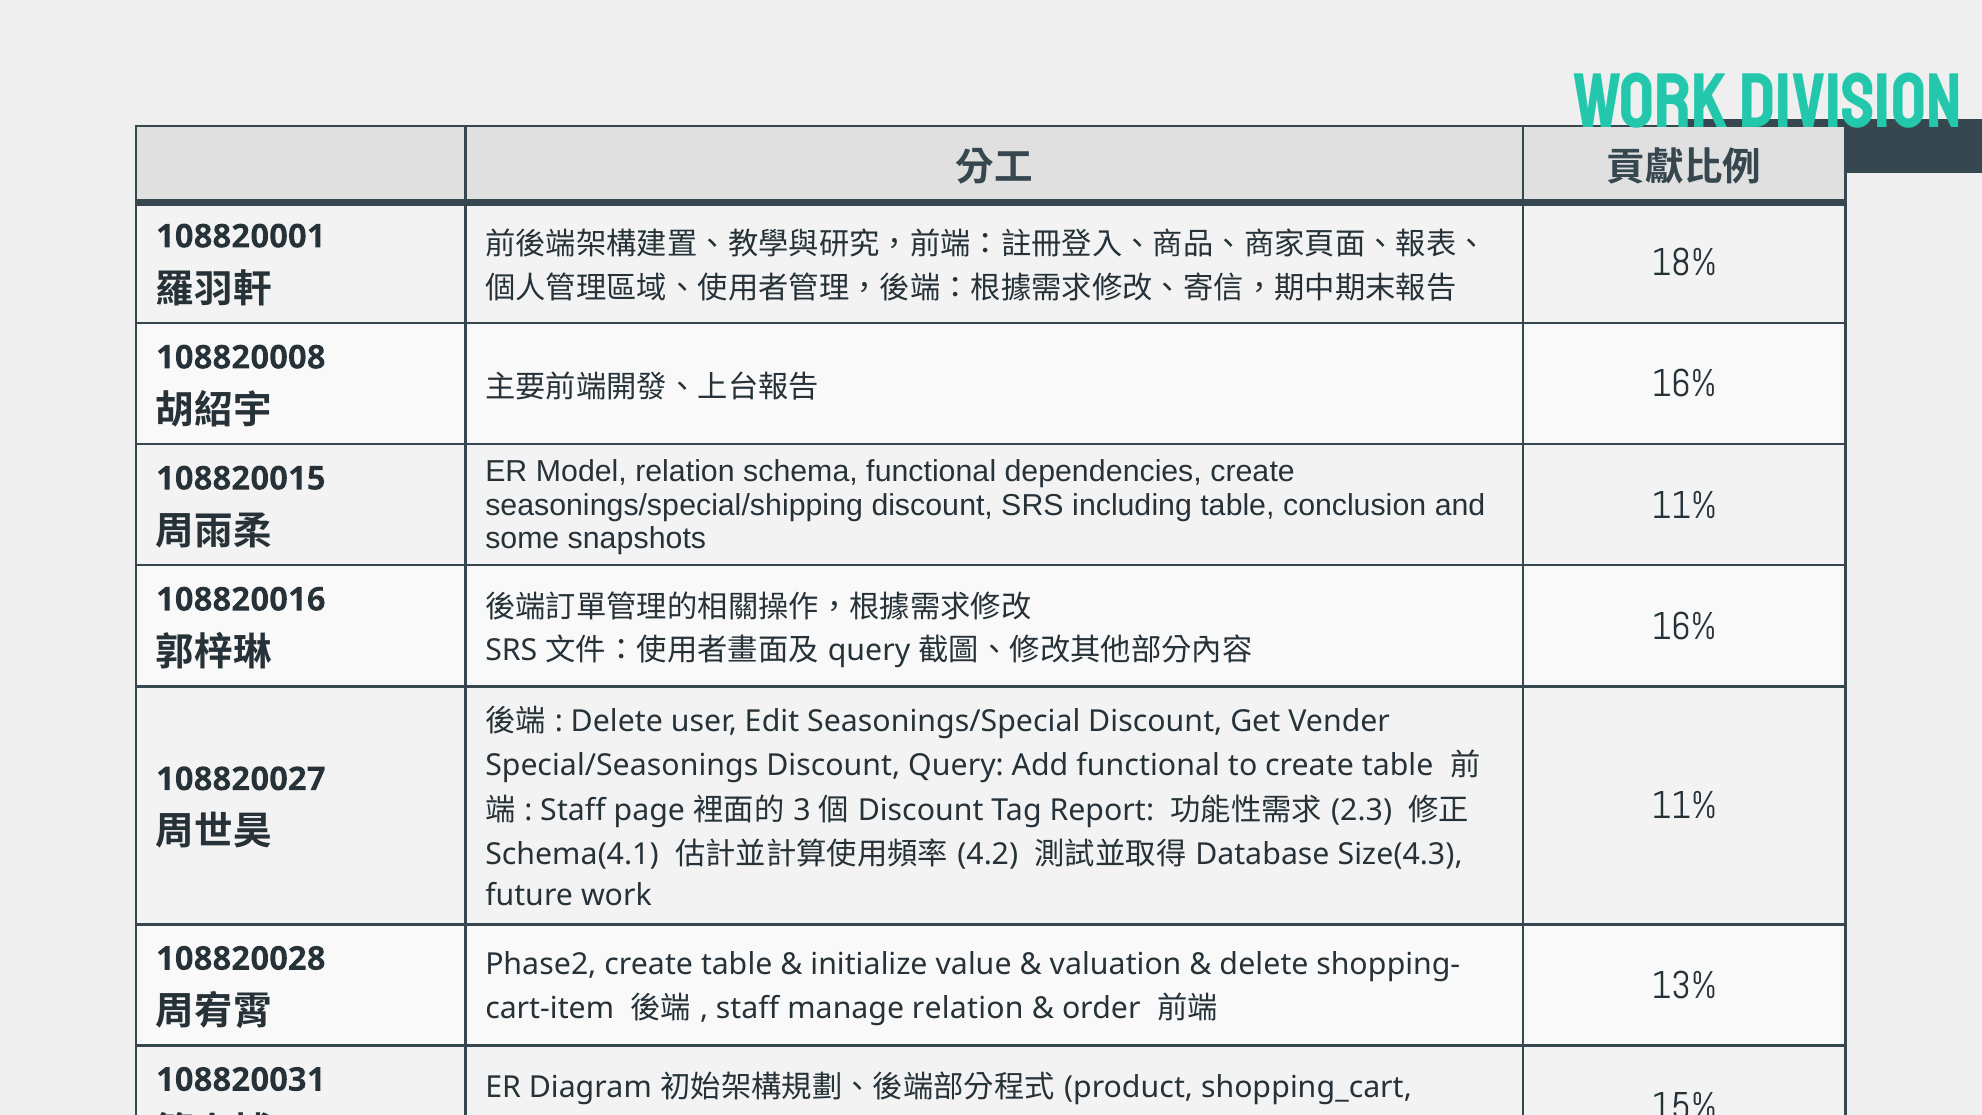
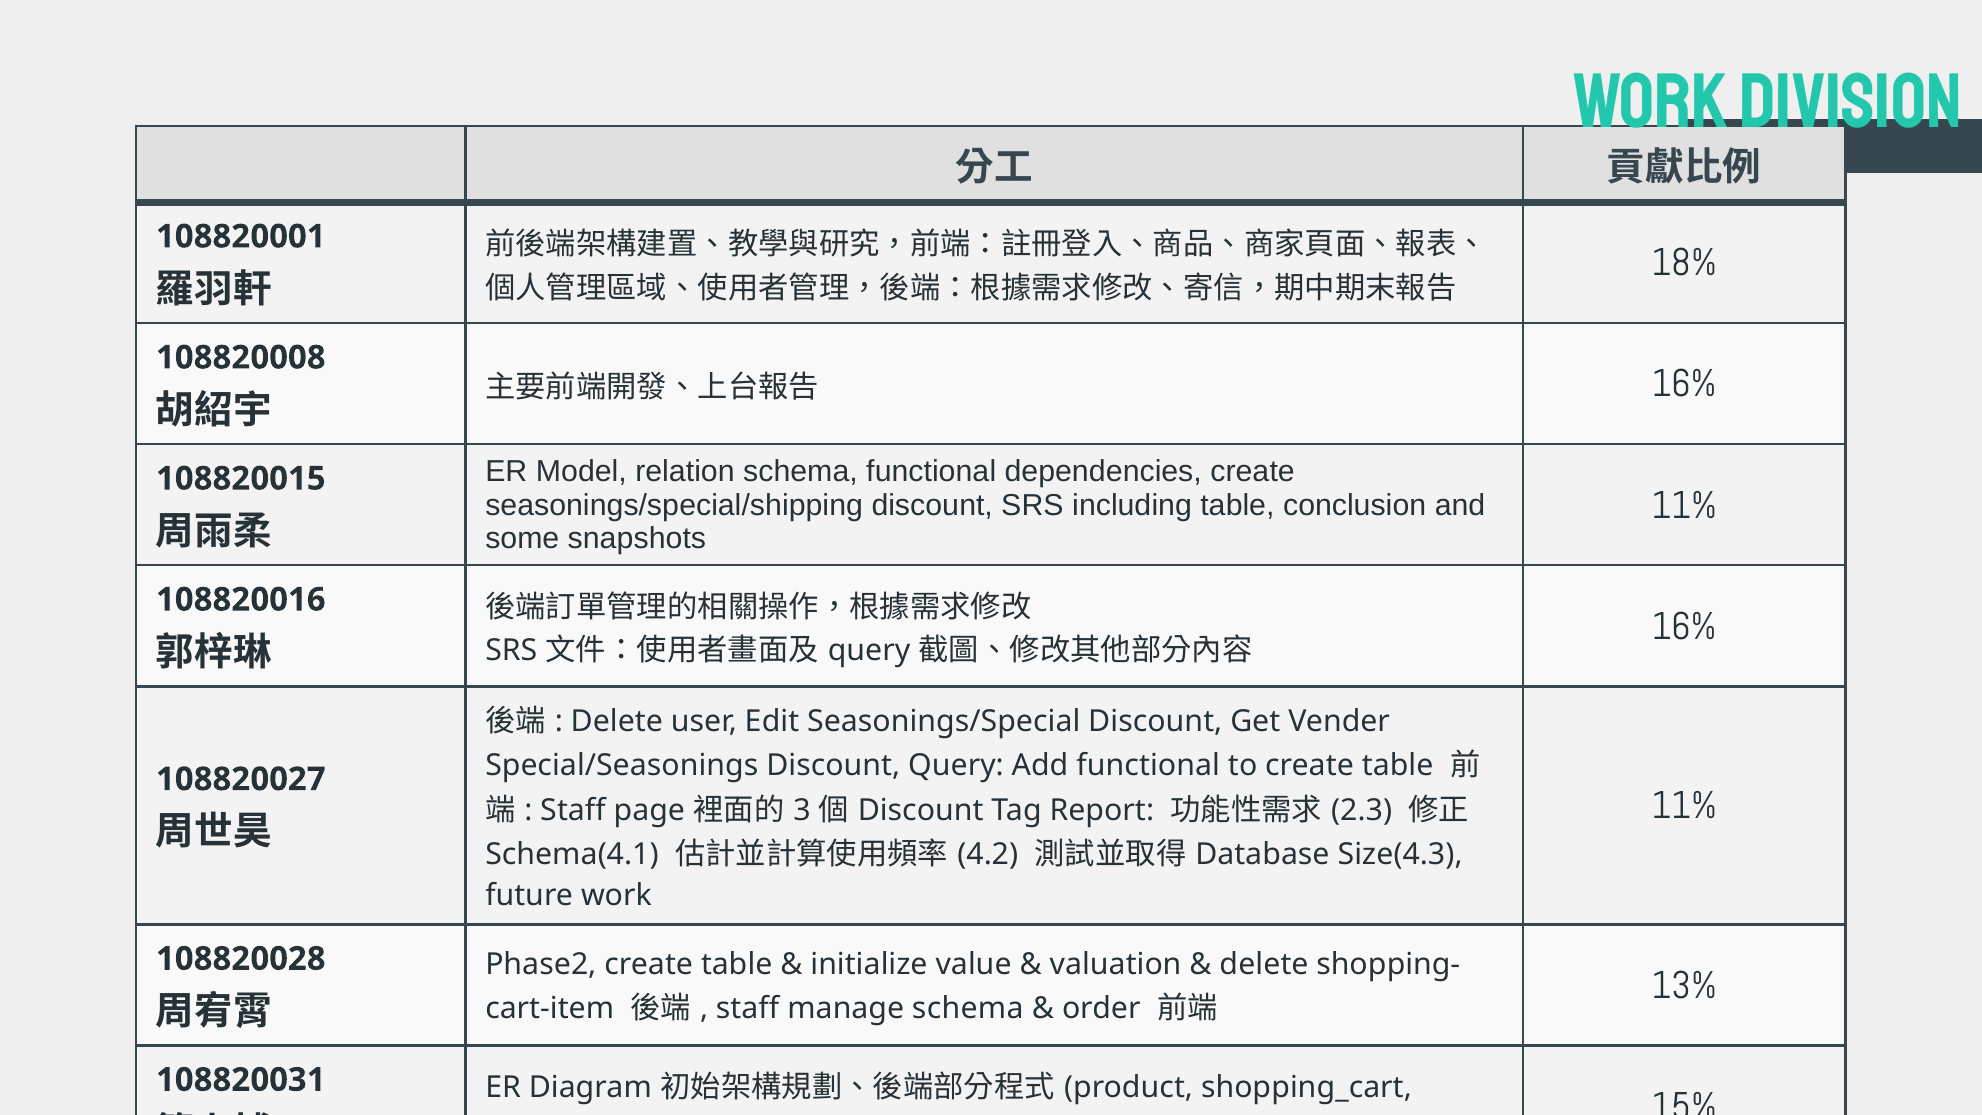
manage relation: relation -> schema (968, 1009)
